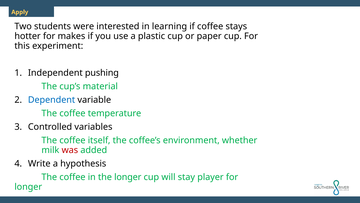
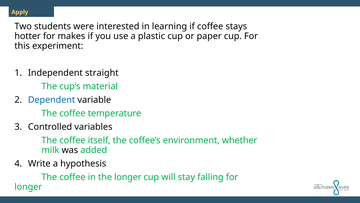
pushing: pushing -> straight (102, 73)
was colour: red -> black (70, 150)
player: player -> falling (210, 177)
